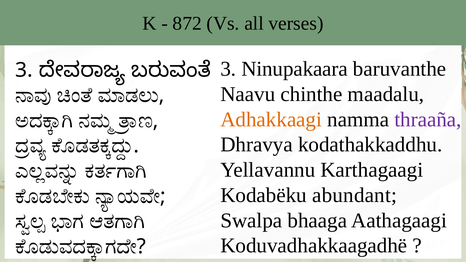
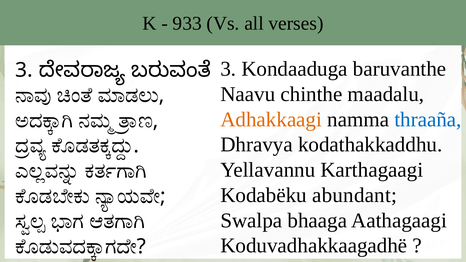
872: 872 -> 933 (187, 23)
Ninupakaara: Ninupakaara -> Kondaaduga (295, 69)
thraaña colour: purple -> blue (428, 120)
